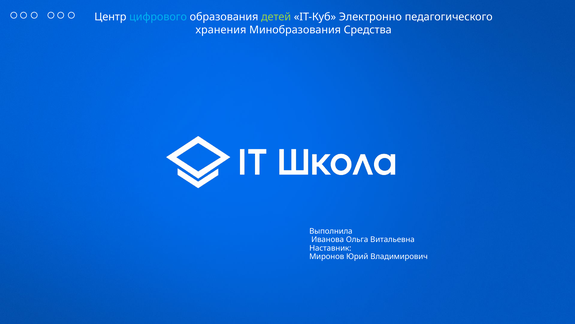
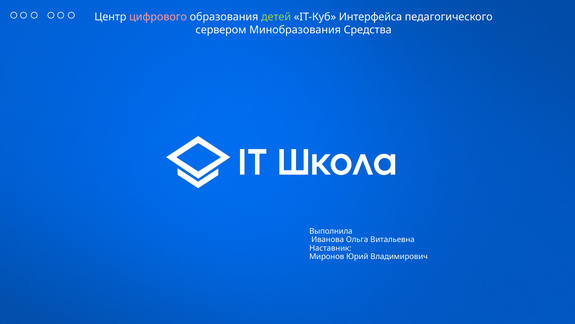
цифрового colour: light blue -> pink (158, 17)
Электронно: Электронно -> Интерфейса (370, 17)
хранения: хранения -> сервером (221, 30)
